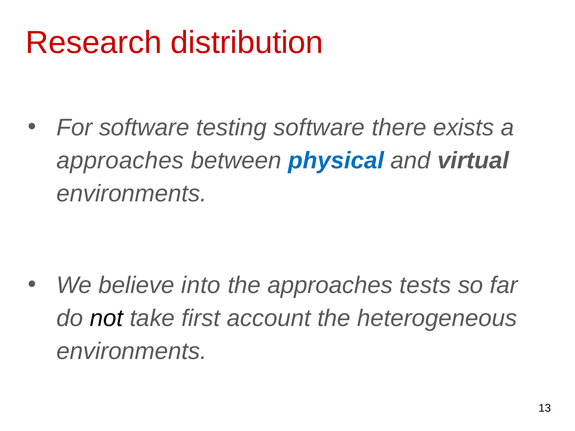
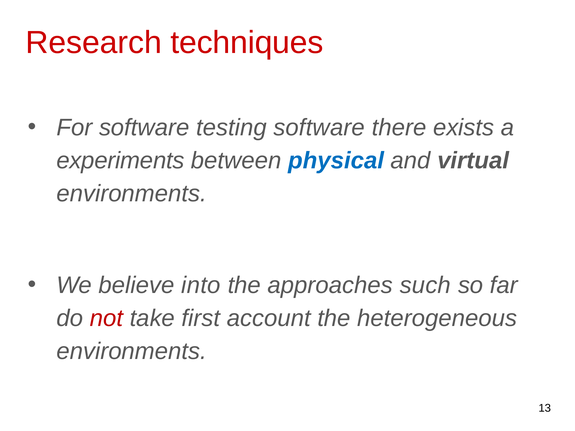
distribution: distribution -> techniques (247, 43)
approaches: approaches -> experiments (120, 161)
tests: tests -> such (425, 285)
not colour: black -> red (106, 318)
